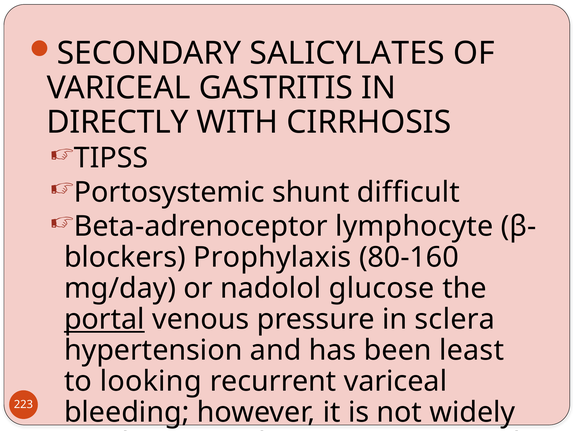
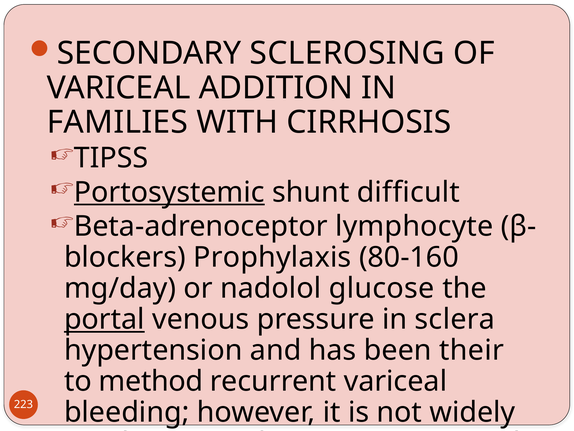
SALICYLATES: SALICYLATES -> SCLEROSING (347, 53)
GASTRITIS: GASTRITIS -> ADDITION (276, 88)
DIRECTLY: DIRECTLY -> FAMILIES (117, 122)
Portosystemic underline: none -> present (169, 192)
least: least -> their (472, 350)
looking: looking -> method (151, 381)
